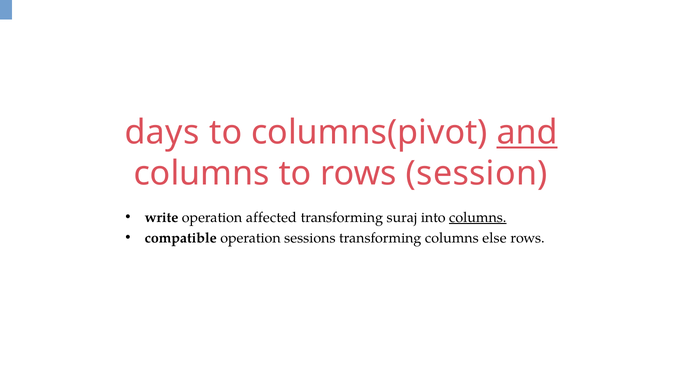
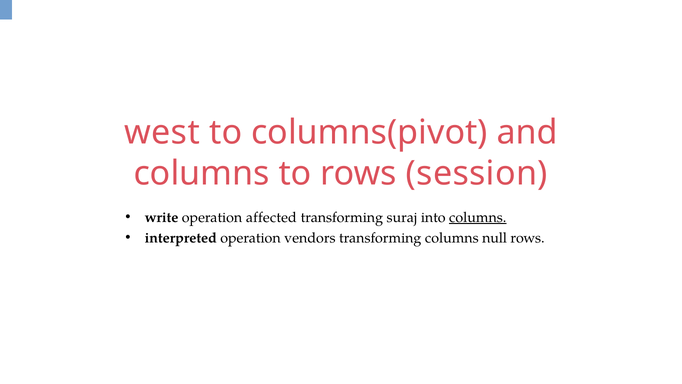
days: days -> west (162, 133)
and underline: present -> none (527, 133)
compatible: compatible -> interpreted (181, 238)
sessions: sessions -> vendors (310, 238)
else: else -> null (495, 238)
